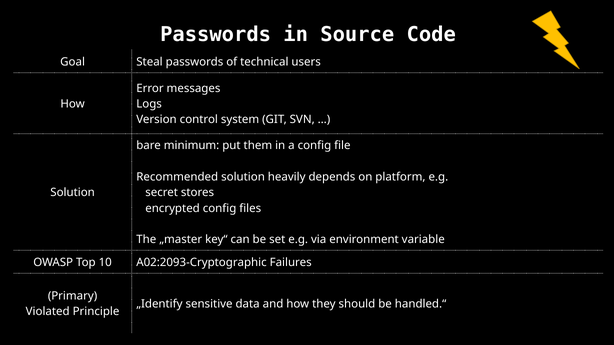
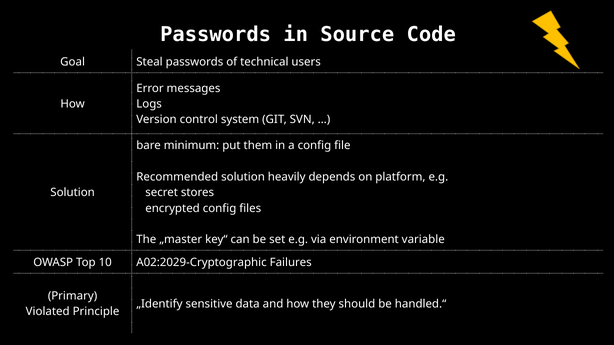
A02:2093-Cryptographic: A02:2093-Cryptographic -> A02:2029-Cryptographic (202, 263)
